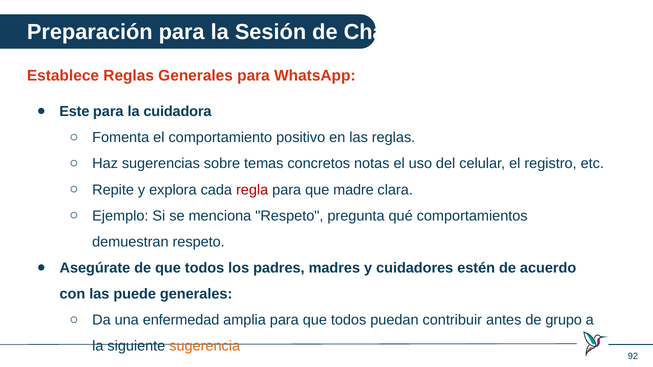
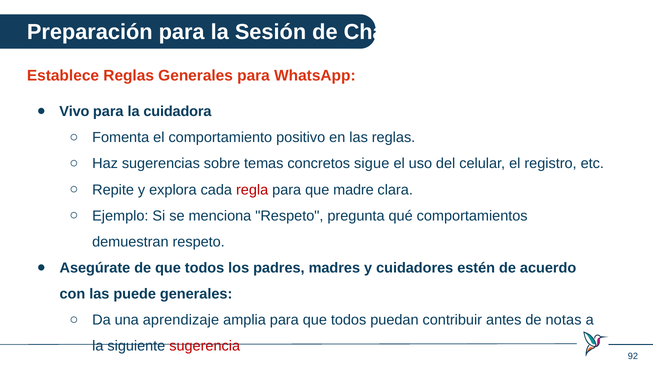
Este: Este -> Vivo (74, 112)
notas: notas -> sigue (372, 164)
enfermedad: enfermedad -> aprendizaje (181, 320)
grupo: grupo -> notas (564, 320)
sugerencia colour: orange -> red (205, 346)
